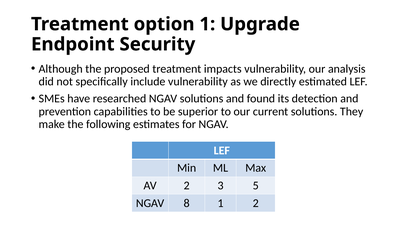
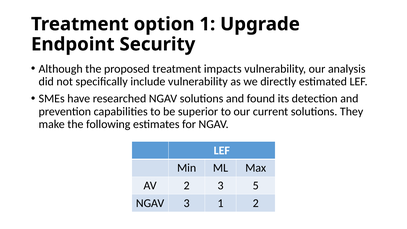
NGAV 8: 8 -> 3 (187, 203)
